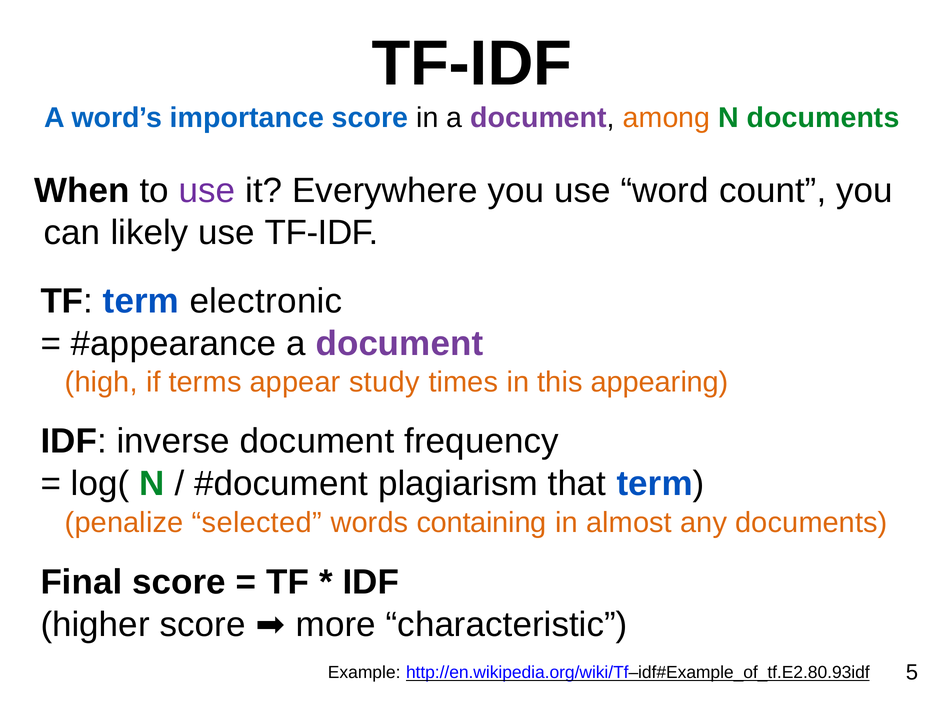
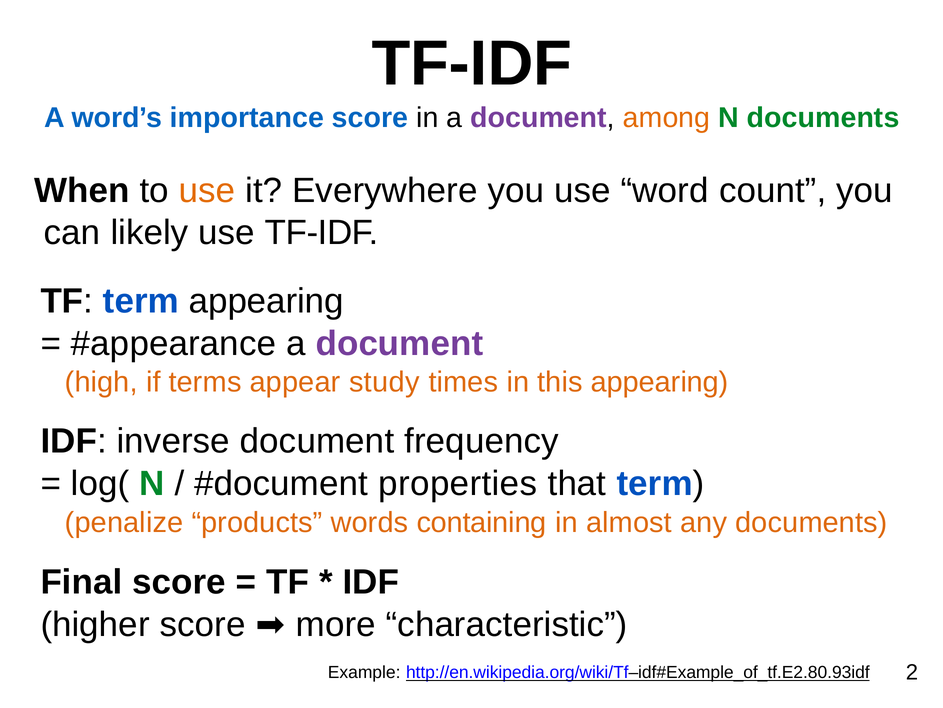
use colour: purple -> orange (207, 191)
term electronic: electronic -> appearing (266, 301)
plagiarism: plagiarism -> properties (458, 483)
selected: selected -> products (257, 522)
5: 5 -> 2 (912, 672)
